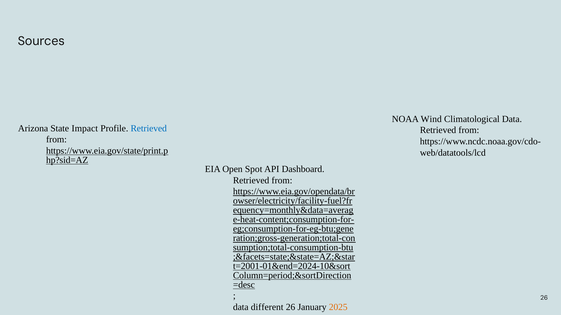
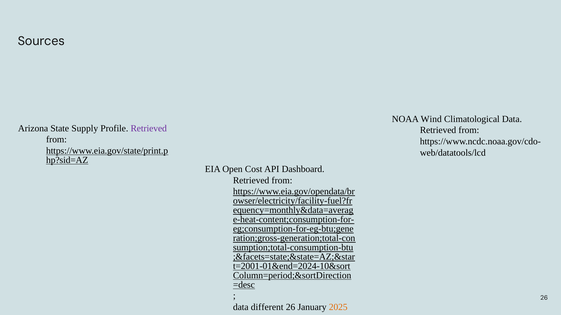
Impact: Impact -> Supply (85, 129)
Retrieved colour: blue -> purple (149, 129)
Spot: Spot -> Cost (254, 169)
